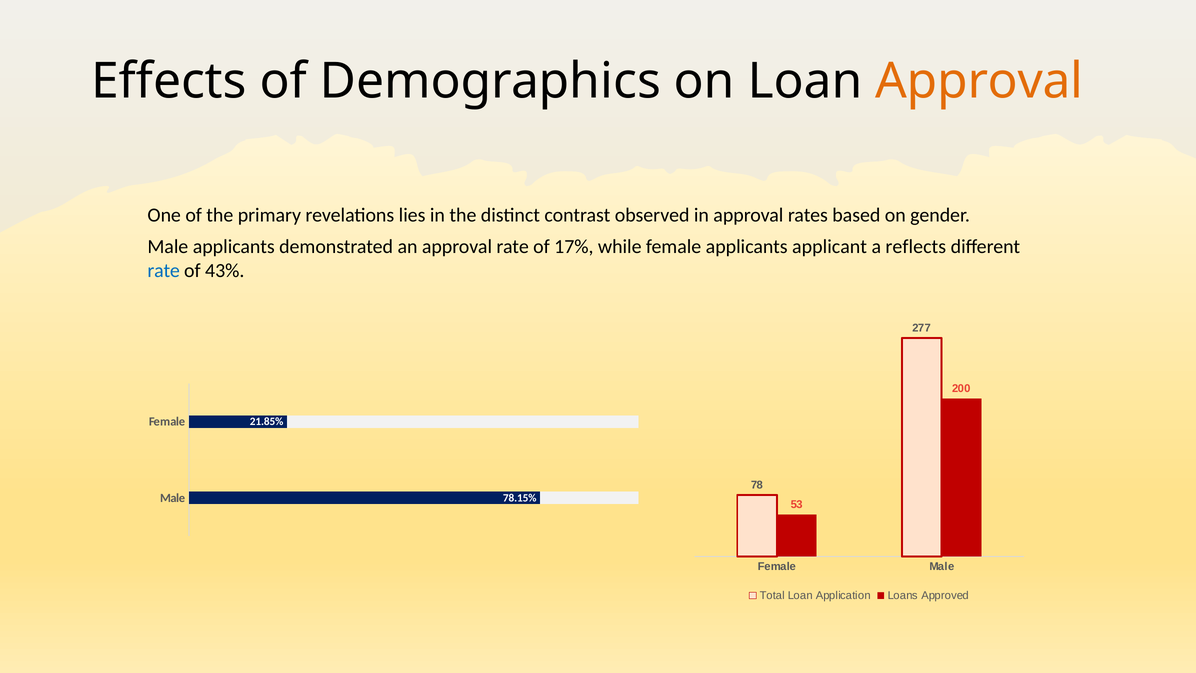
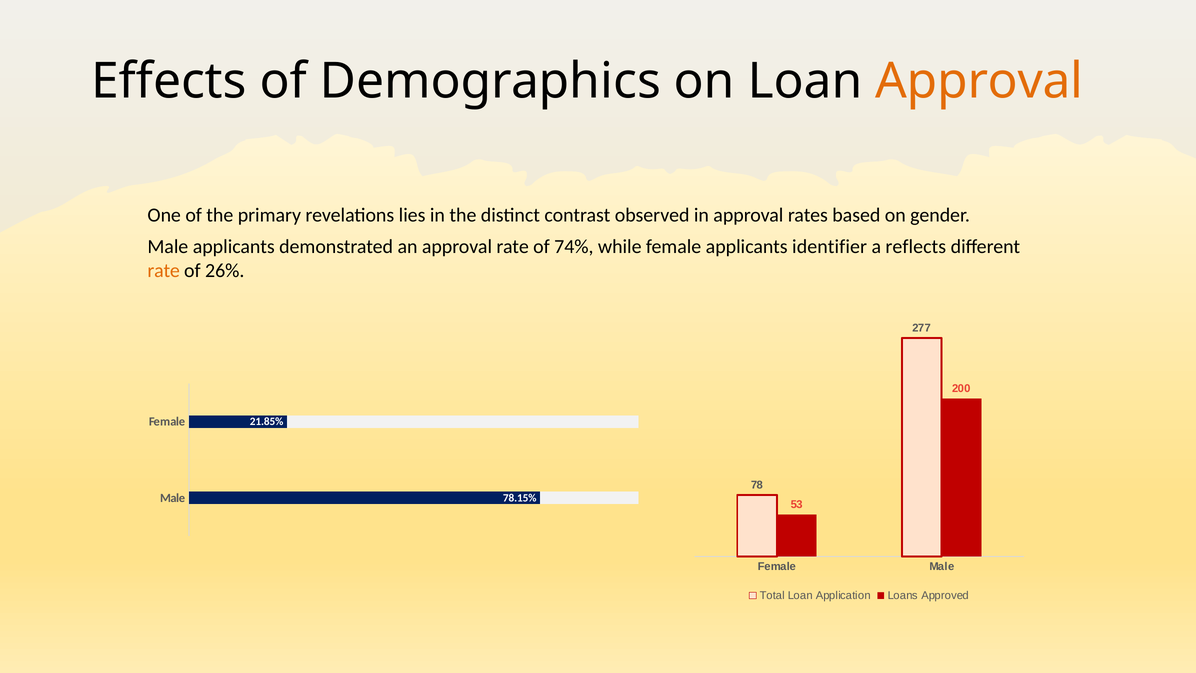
17%: 17% -> 74% (574, 246)
applicant: applicant -> identifier (830, 246)
rate colour: blue -> orange (164, 270)
43%: 43% -> 26% (225, 270)
